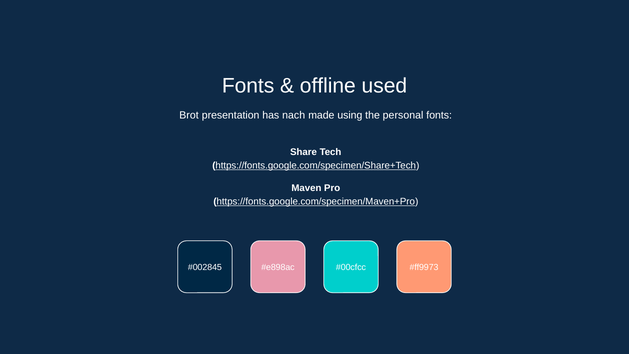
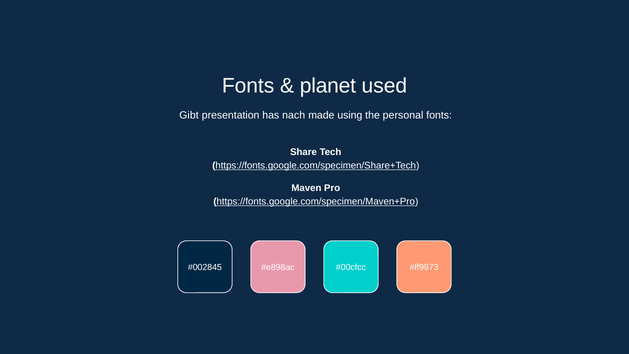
offline: offline -> planet (328, 86)
Brot: Brot -> Gibt (189, 115)
